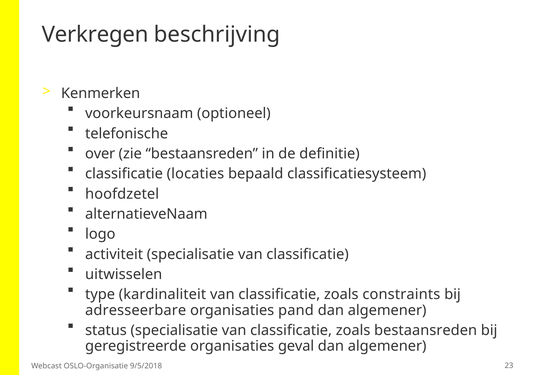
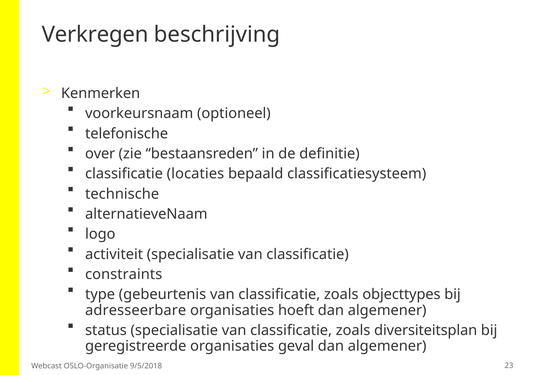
hoofdzetel: hoofdzetel -> technische (122, 194)
uitwisselen: uitwisselen -> constraints (124, 275)
kardinaliteit: kardinaliteit -> gebeurtenis (163, 295)
constraints: constraints -> objecttypes (401, 295)
pand: pand -> hoeft (296, 310)
zoals bestaansreden: bestaansreden -> diversiteitsplan (426, 331)
